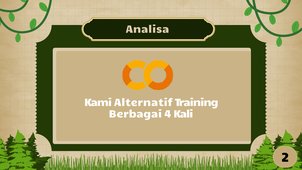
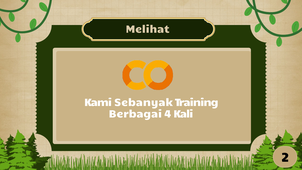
Analisa: Analisa -> Melihat (148, 29)
Alternatif: Alternatif -> Sebanyak (143, 103)
